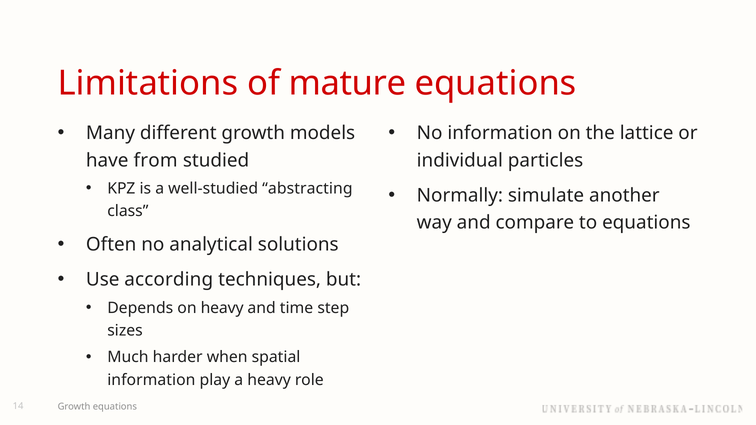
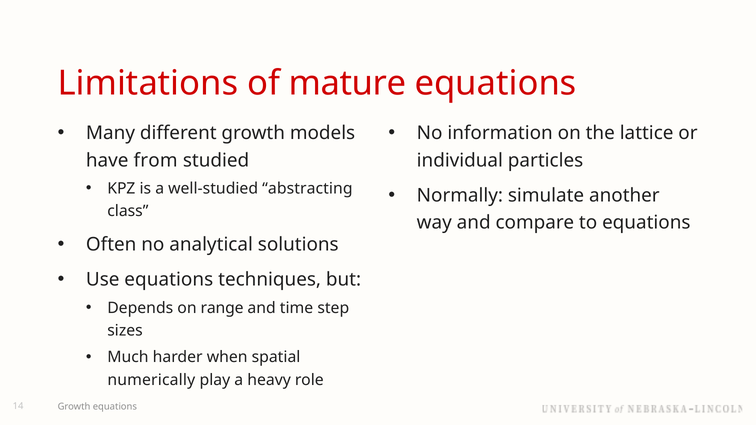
Use according: according -> equations (169, 280)
on heavy: heavy -> range (222, 308)
information: information -> numerically (151, 380)
